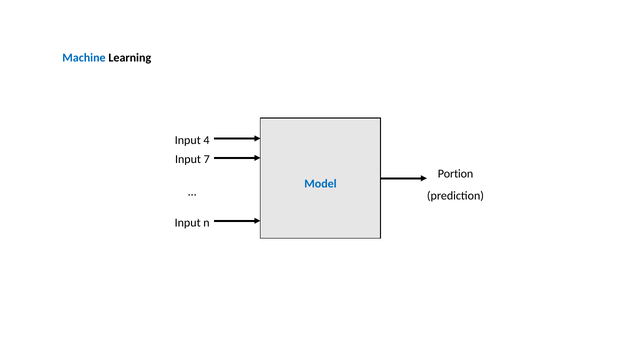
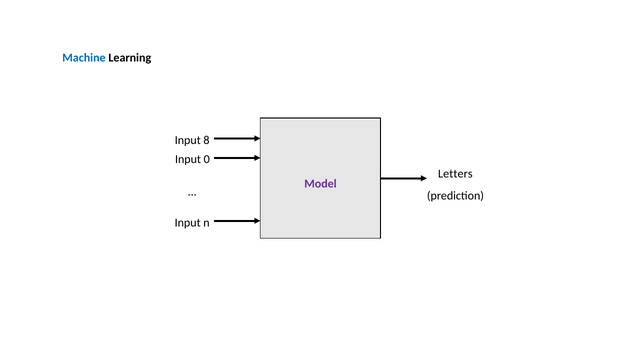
4: 4 -> 8 (207, 140)
7: 7 -> 0 (207, 159)
Portion: Portion -> Letters (455, 174)
Model colour: blue -> purple (321, 183)
